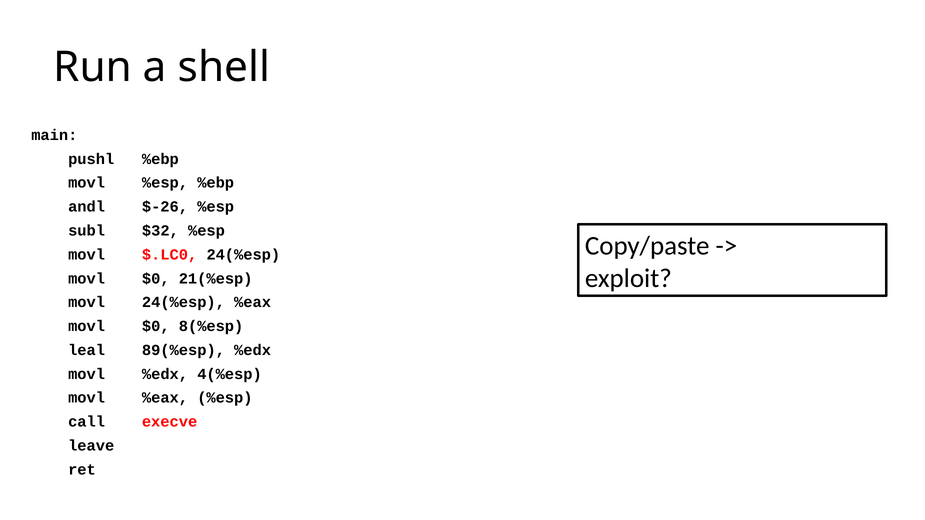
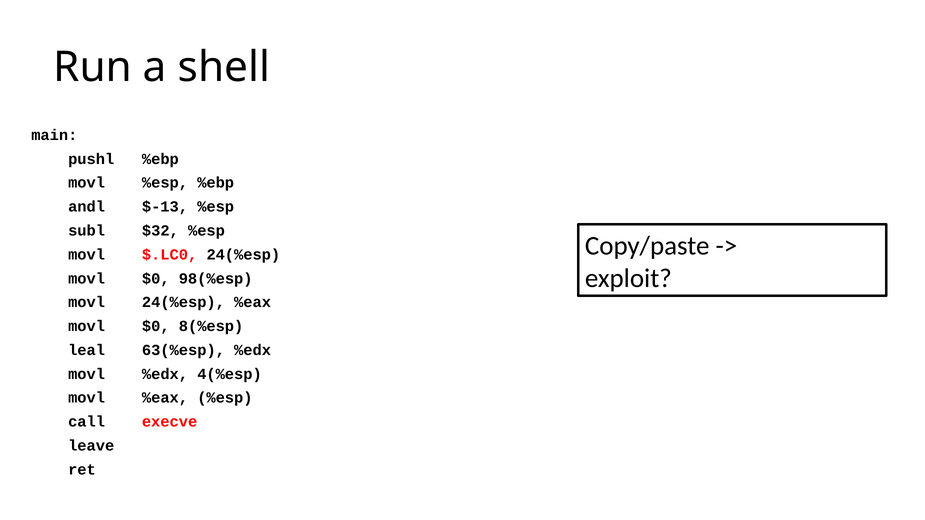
$-26: $-26 -> $-13 (165, 207)
21(%esp: 21(%esp -> 98(%esp (216, 279)
89(%esp: 89(%esp -> 63(%esp (183, 350)
